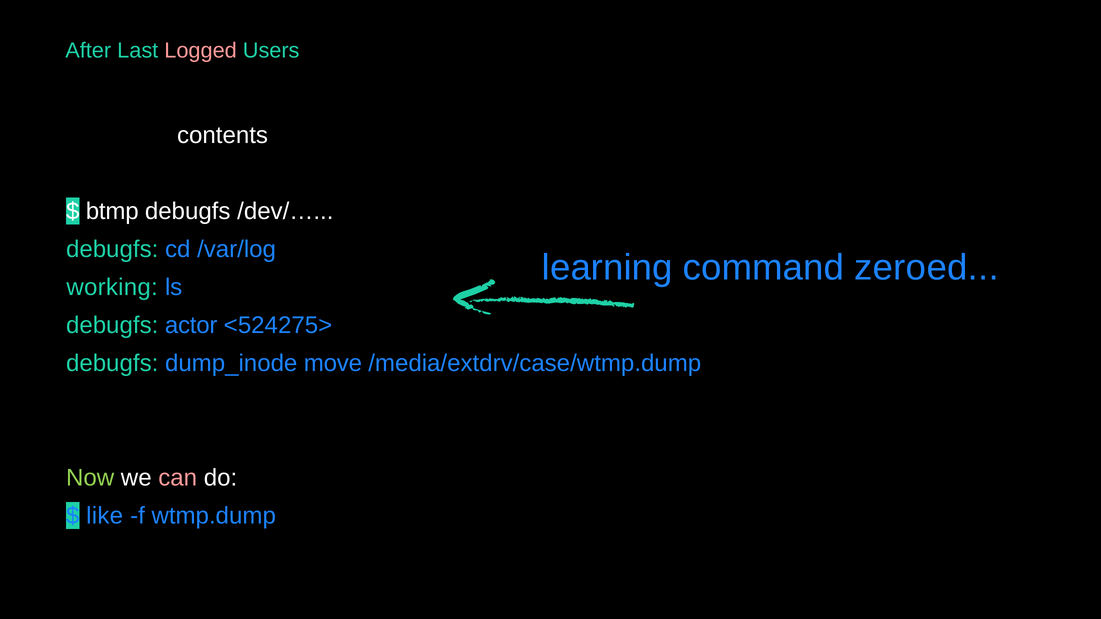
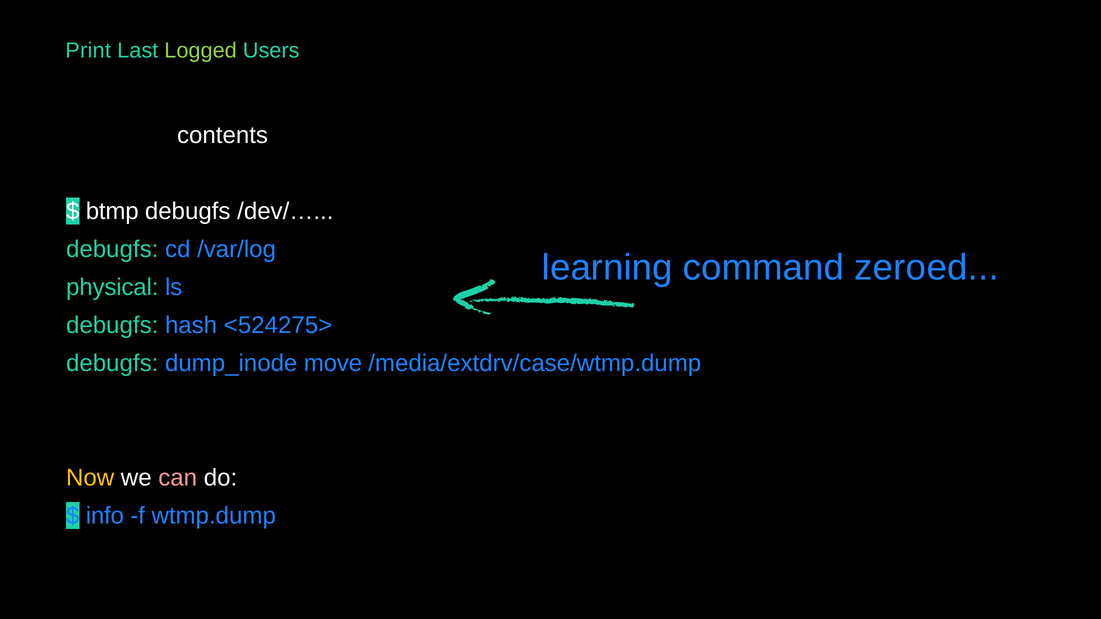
After: After -> Print (88, 50)
Logged colour: pink -> light green (201, 50)
working: working -> physical (112, 288)
actor: actor -> hash (191, 326)
Now colour: light green -> yellow (90, 478)
like: like -> info (105, 516)
